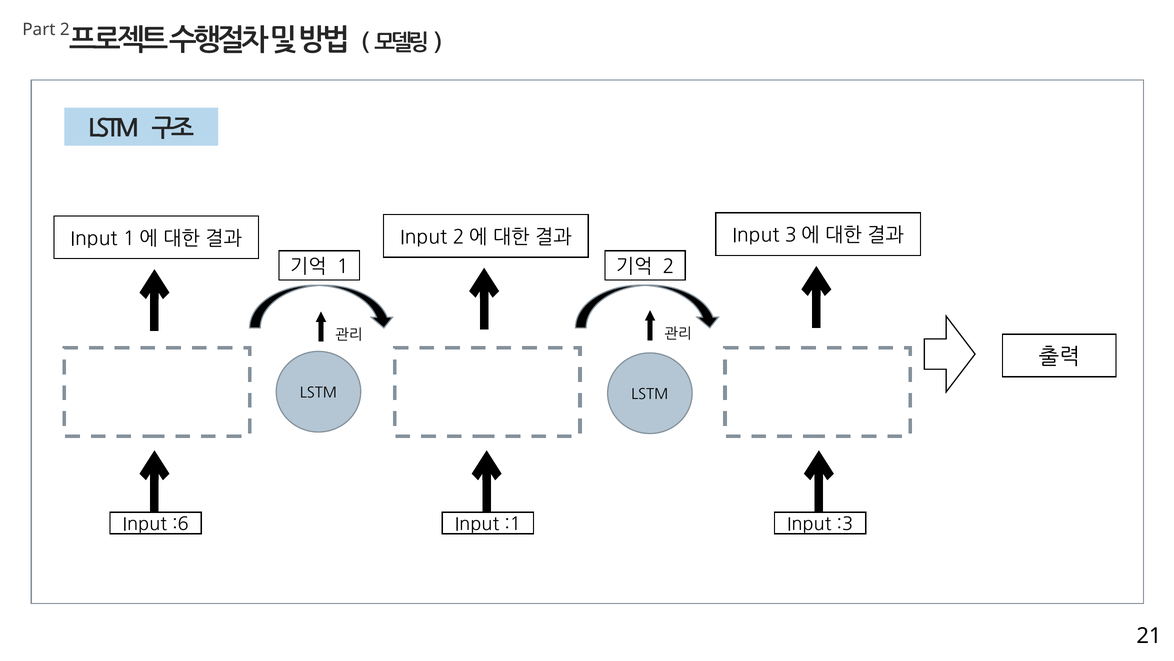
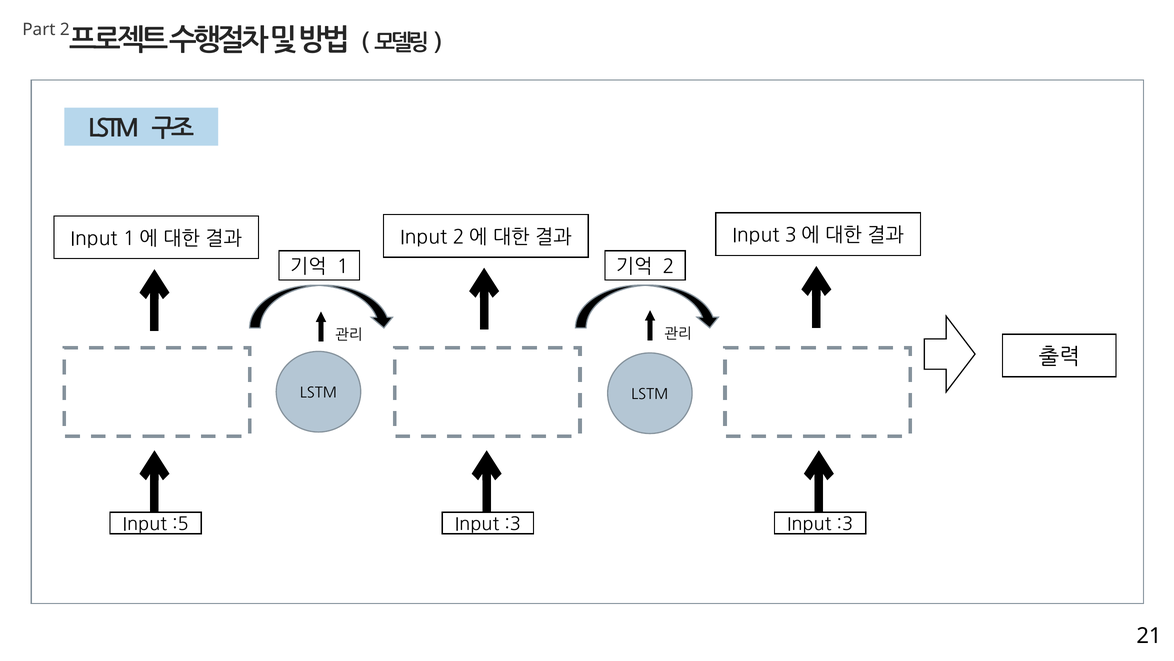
:6: :6 -> :5 (180, 524)
:1: :1 -> :3 (513, 524)
